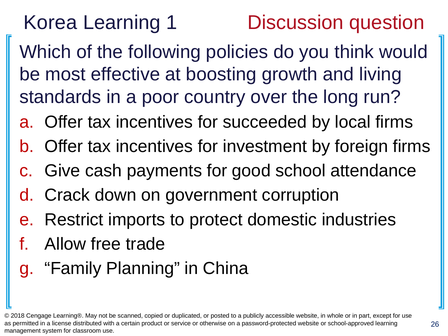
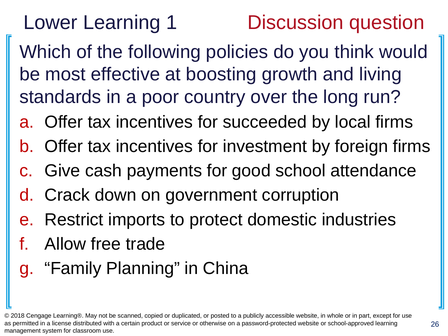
Korea: Korea -> Lower (50, 23)
